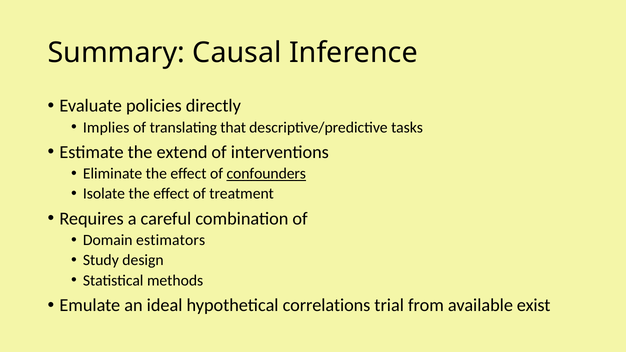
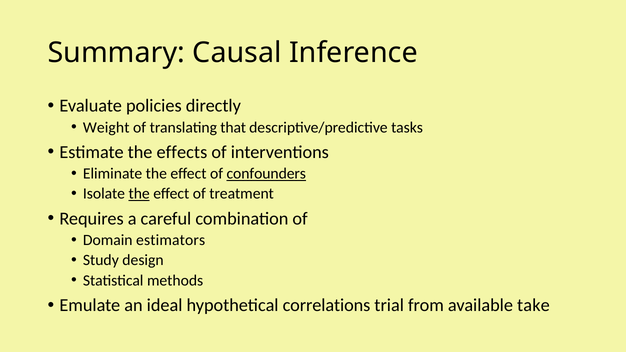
Implies: Implies -> Weight (106, 127)
extend: extend -> effects (182, 152)
the underline: none -> present (139, 194)
exist: exist -> take (533, 305)
